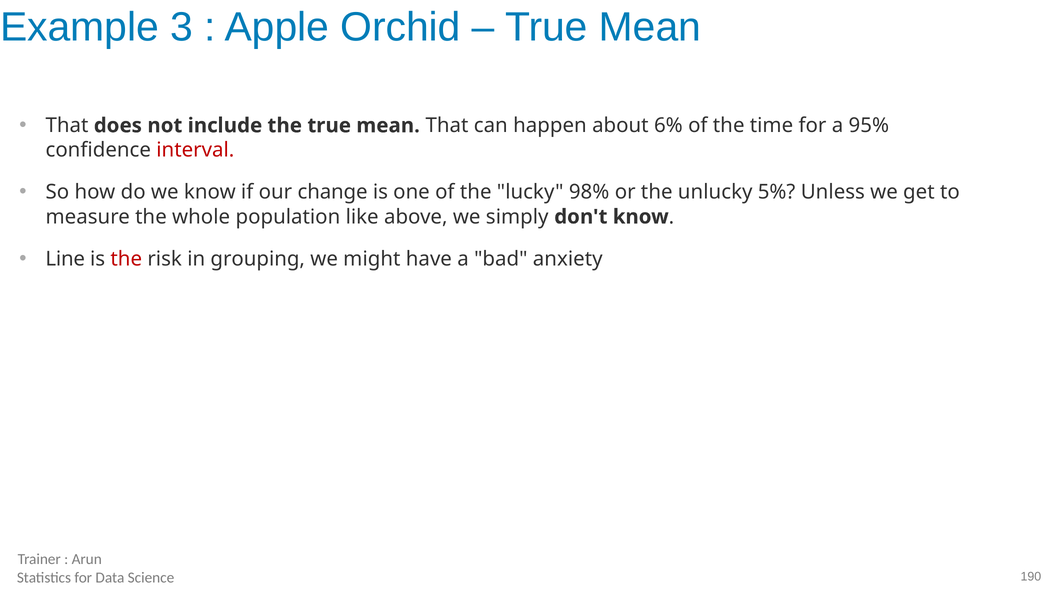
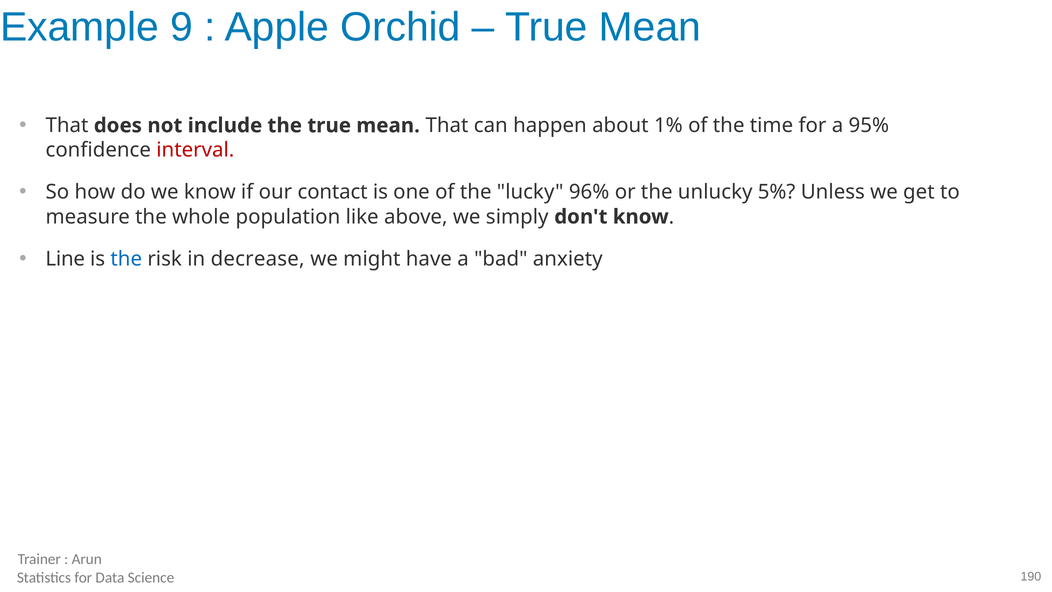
3: 3 -> 9 (182, 27)
6%: 6% -> 1% (668, 125)
change: change -> contact (333, 192)
98%: 98% -> 96% (589, 192)
the colour: red -> blue (126, 259)
grouping: grouping -> decrease (258, 259)
